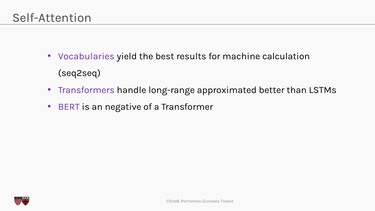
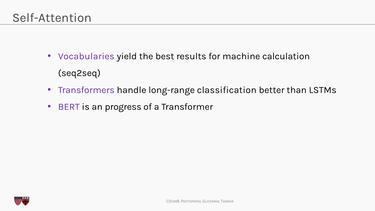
approximated: approximated -> classification (227, 90)
negative: negative -> progress (123, 107)
